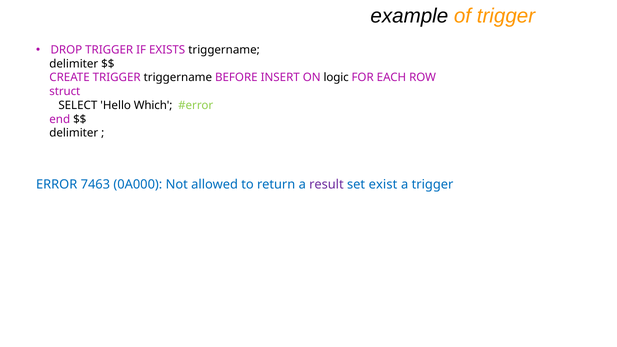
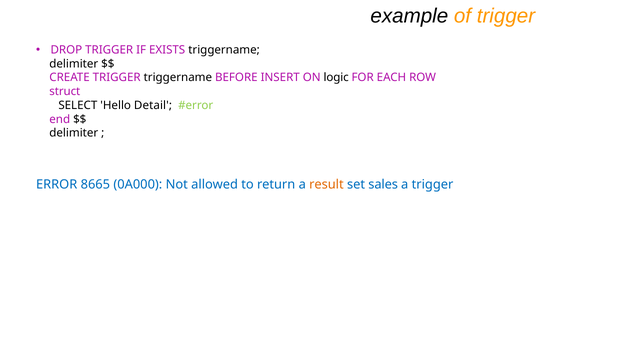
Which: Which -> Detail (153, 105)
7463: 7463 -> 8665 (95, 184)
result colour: purple -> orange (326, 184)
exist: exist -> sales (383, 184)
